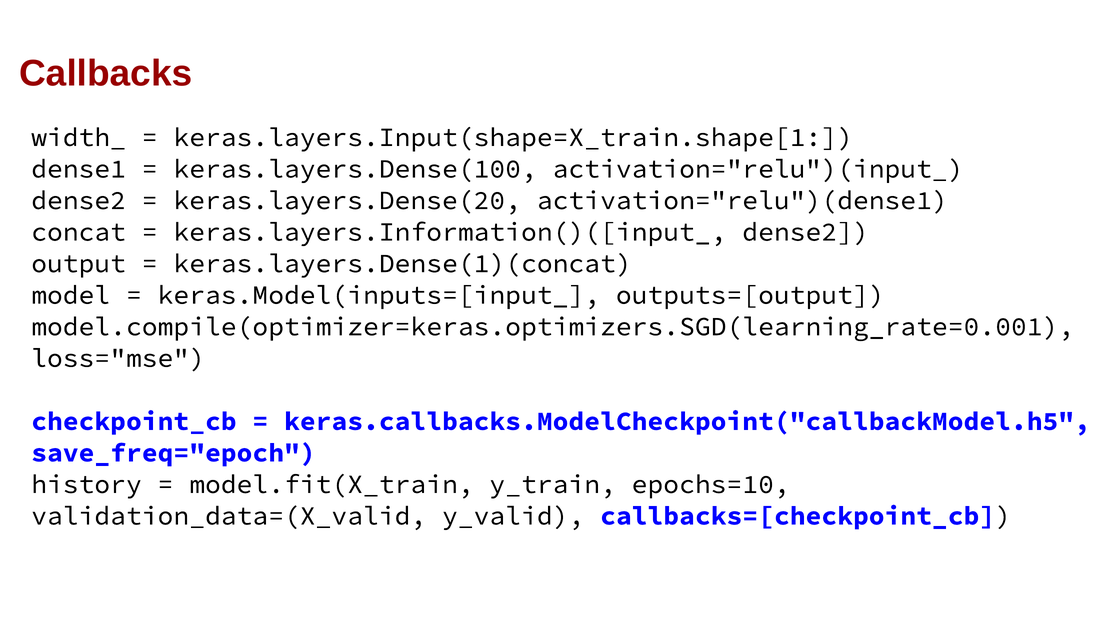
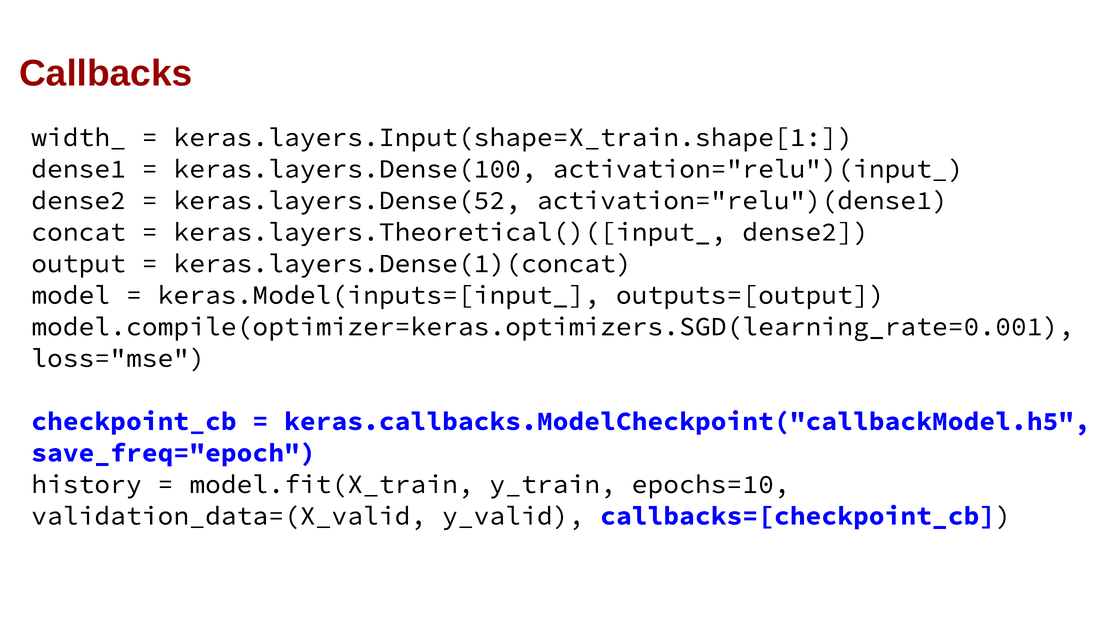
keras.layers.Dense(20: keras.layers.Dense(20 -> keras.layers.Dense(52 (347, 200)
keras.layers.Information()([input_: keras.layers.Information()([input_ -> keras.layers.Theoretical()([input_ (450, 232)
